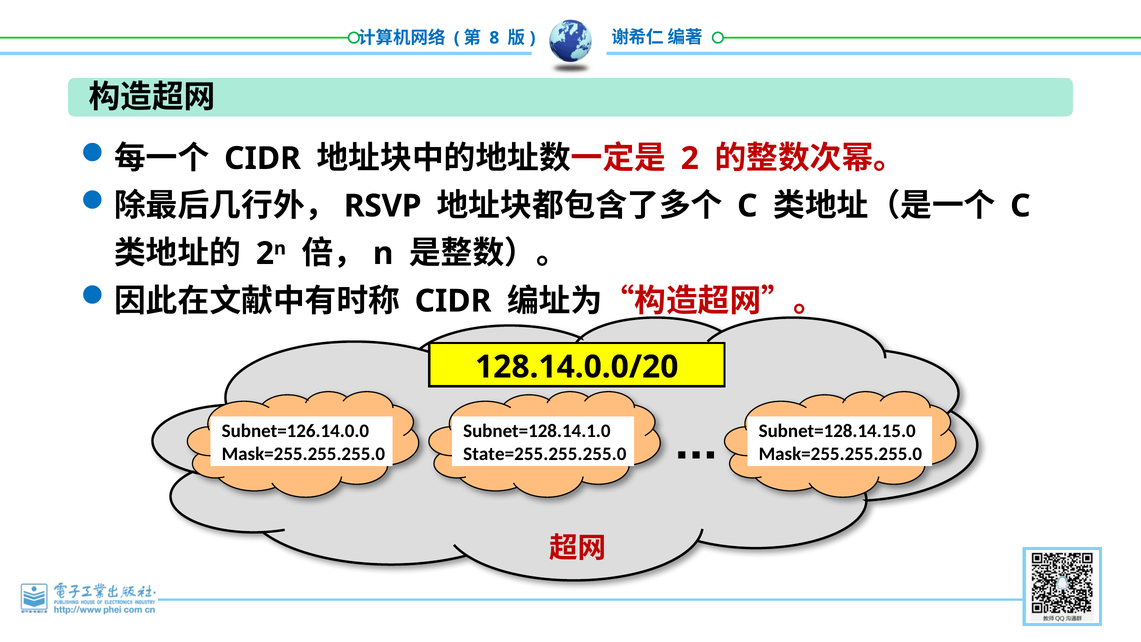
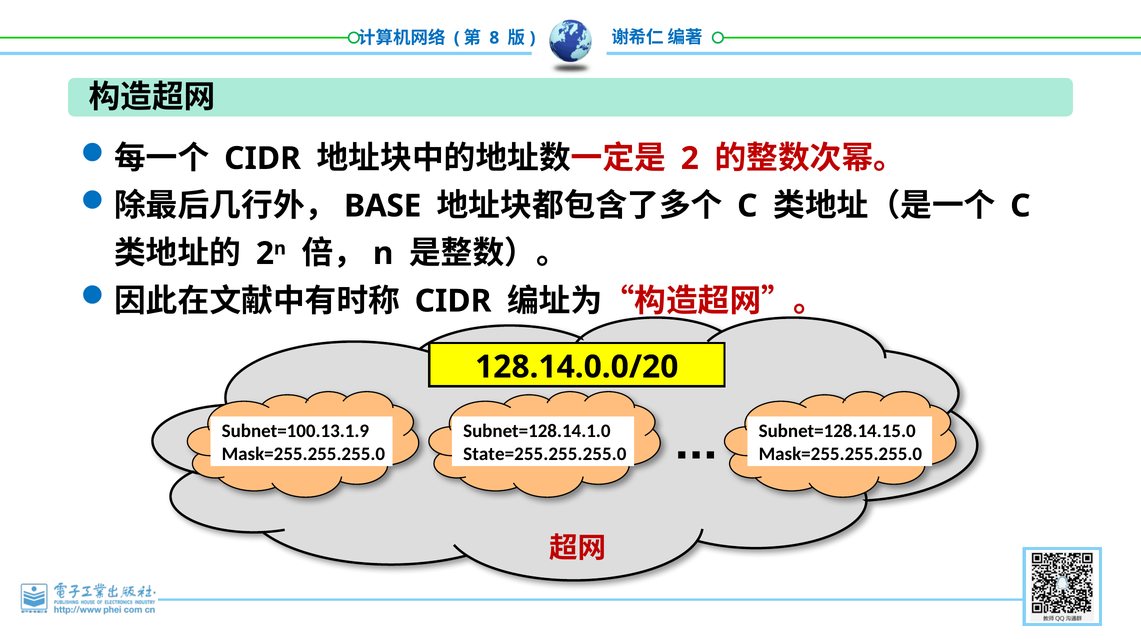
RSVP: RSVP -> BASE (383, 206)
Subnet=126.14.0.0: Subnet=126.14.0.0 -> Subnet=100.13.1.9 (295, 431)
